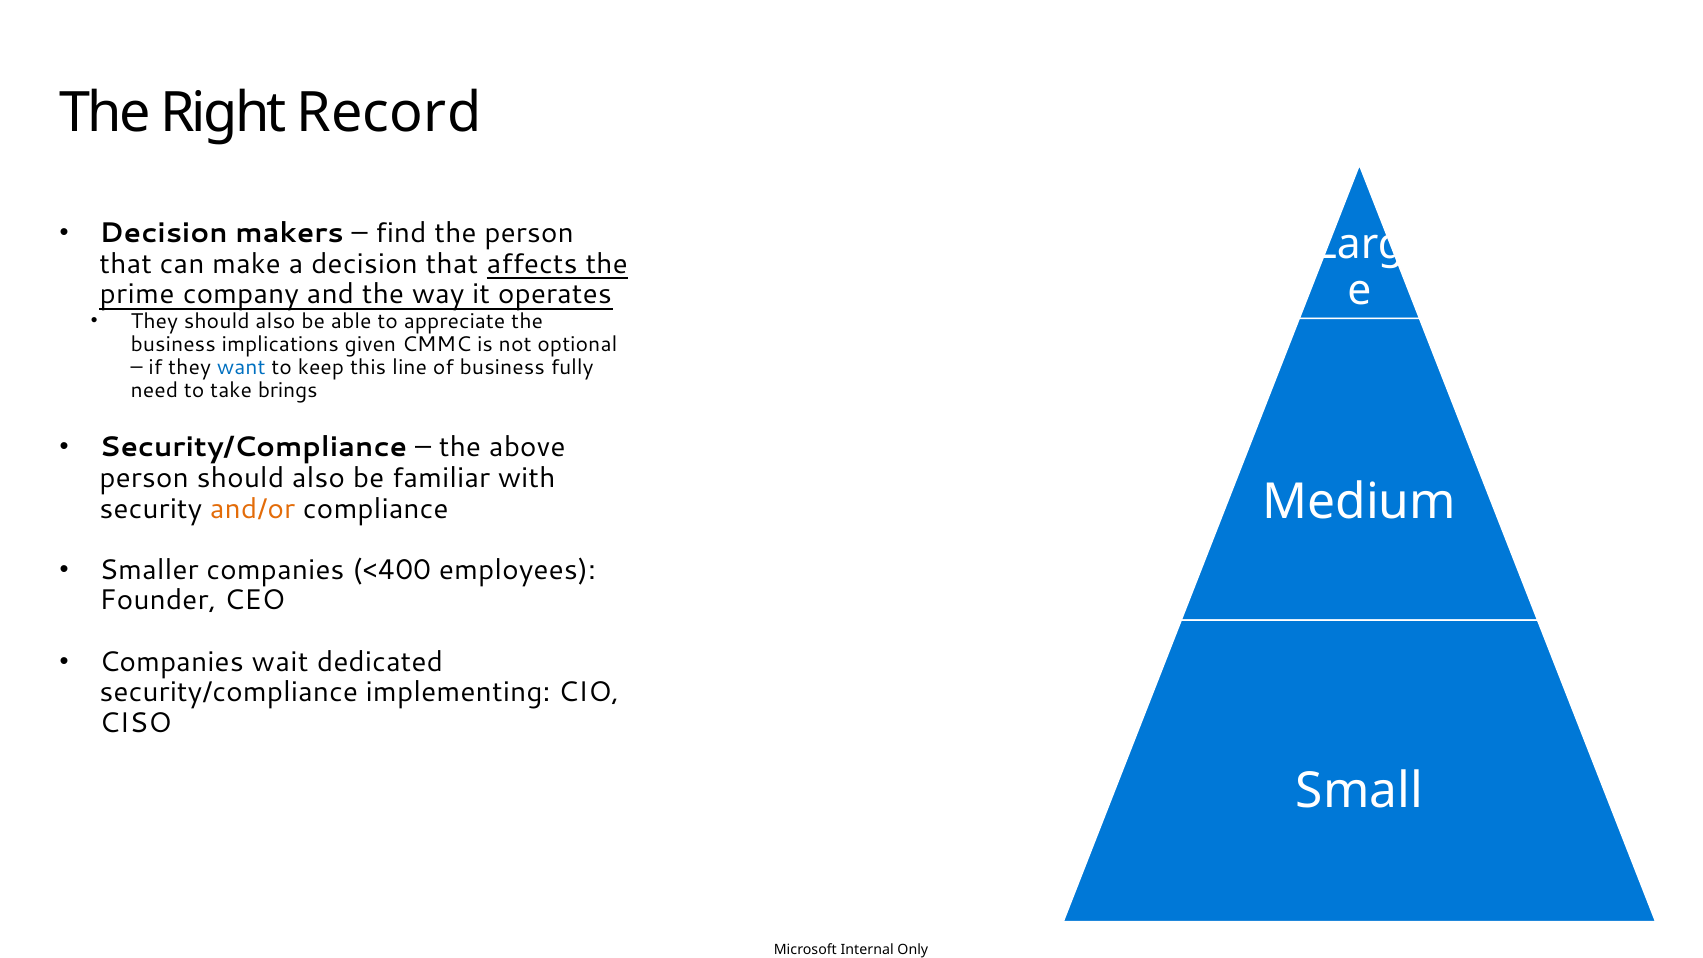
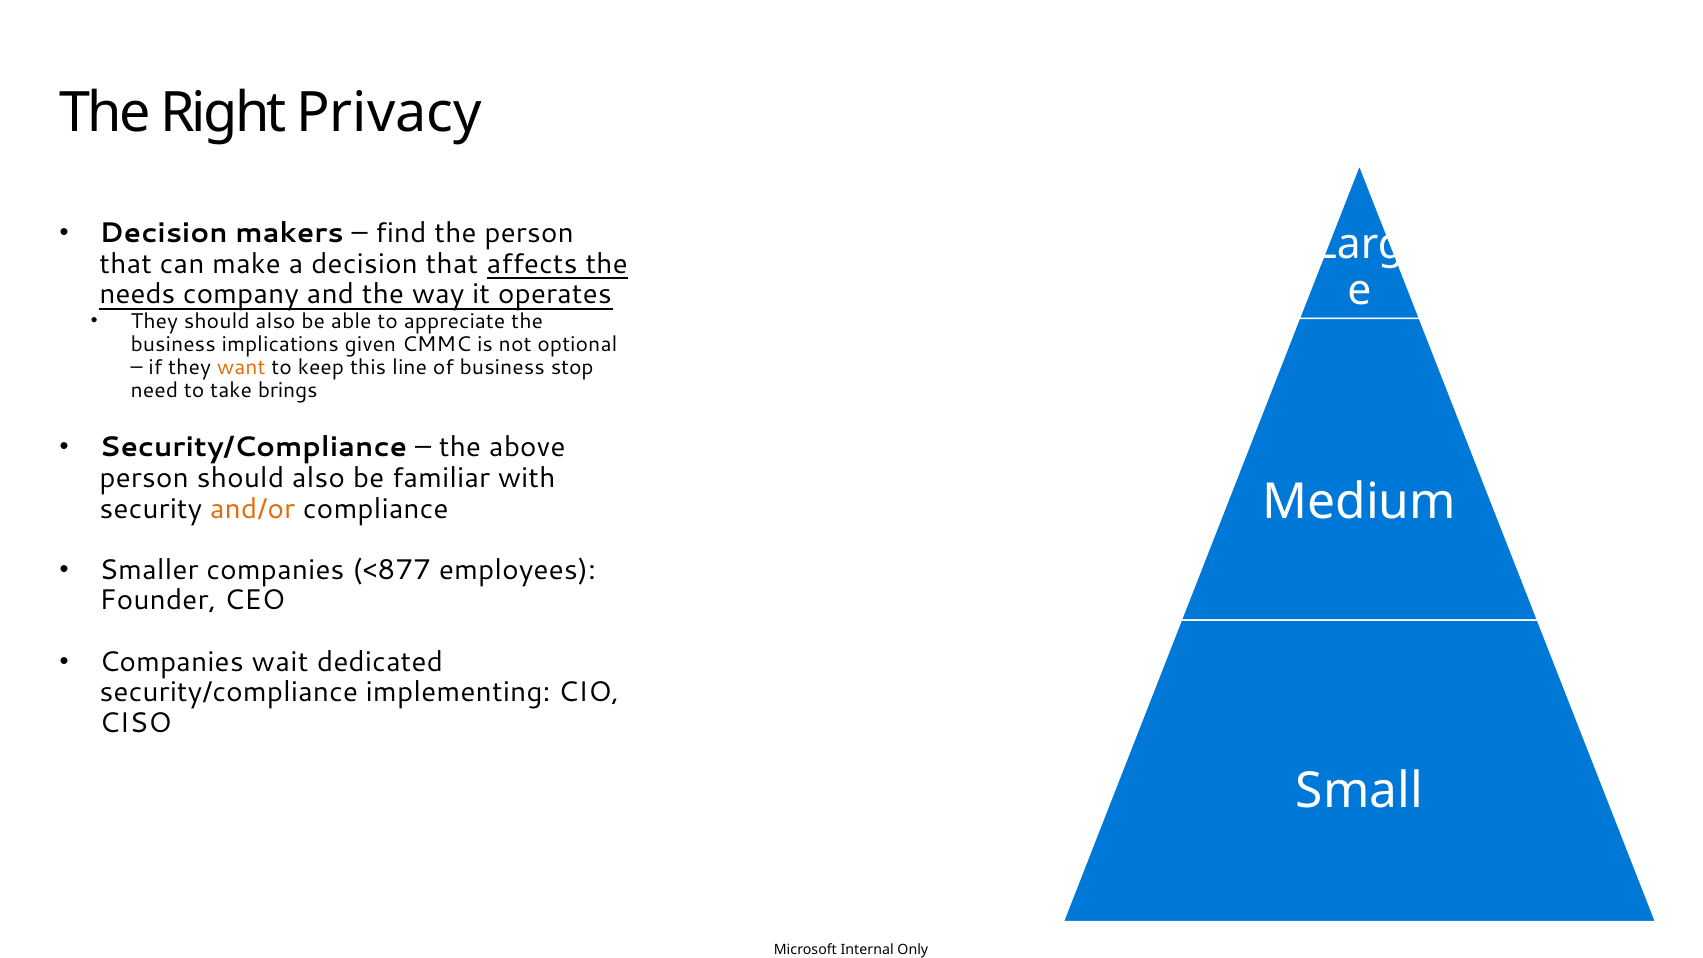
Record: Record -> Privacy (389, 114)
prime: prime -> needs (137, 294)
want colour: blue -> orange (241, 367)
fully: fully -> stop (572, 367)
<400: <400 -> <877 (392, 570)
